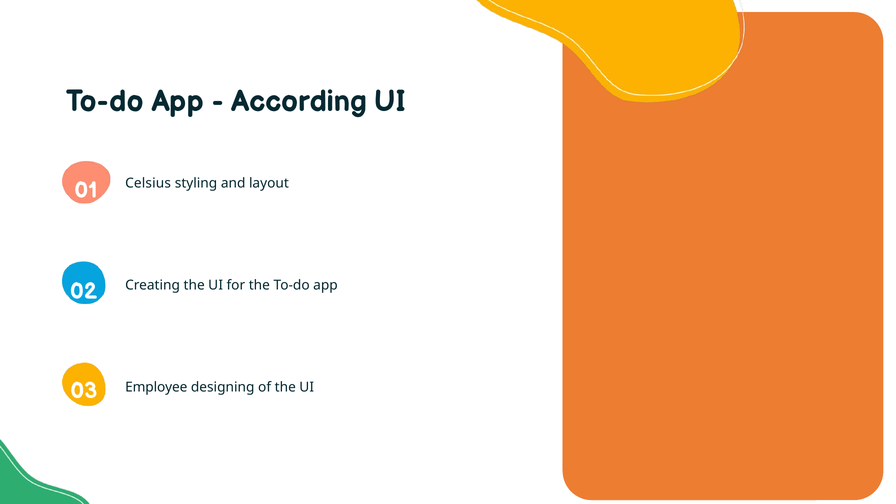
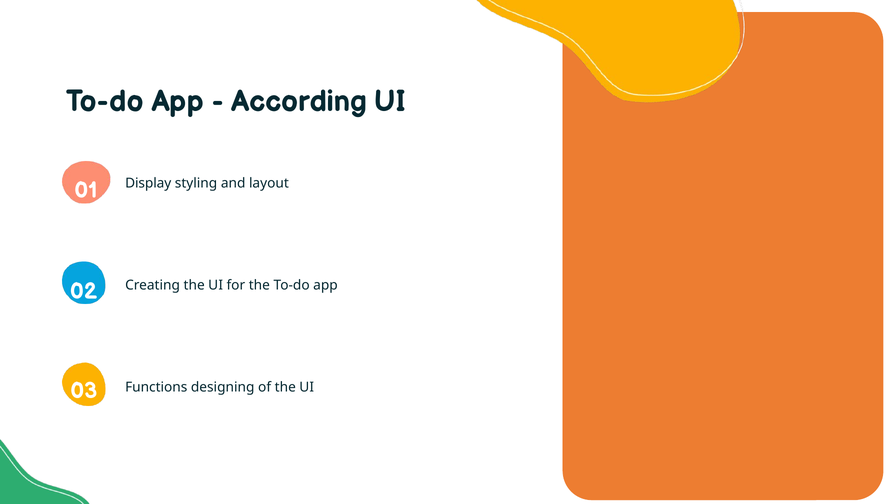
Celsius: Celsius -> Display (148, 183)
Employee: Employee -> Functions (156, 387)
